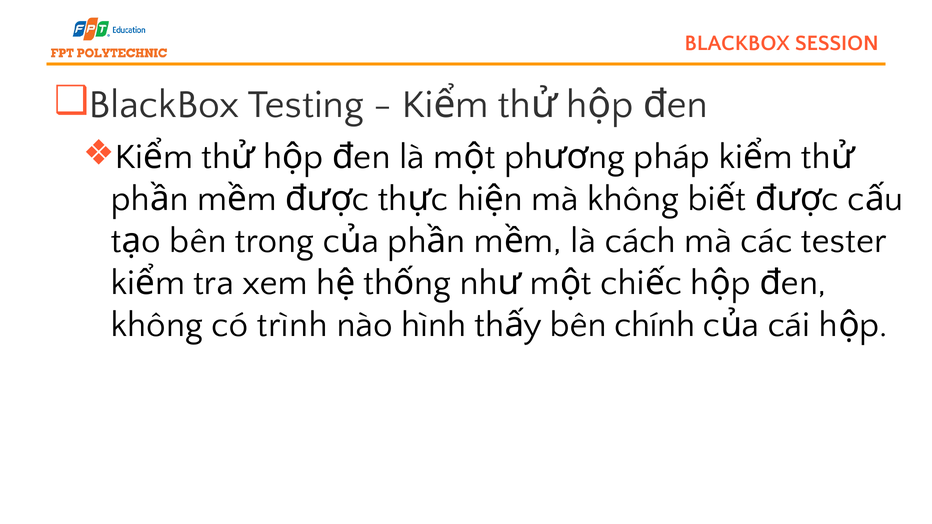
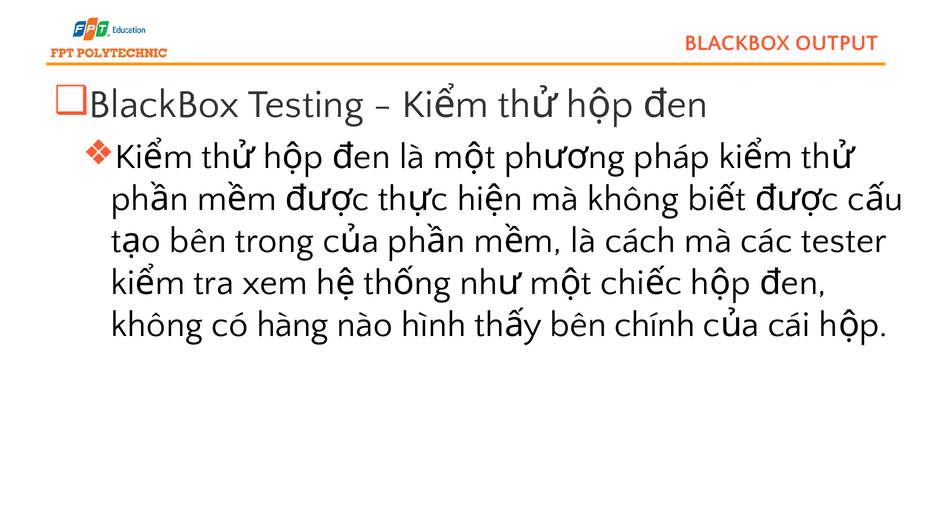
SESSION: SESSION -> OUTPUT (837, 43)
trình: trình -> hàng (293, 325)
